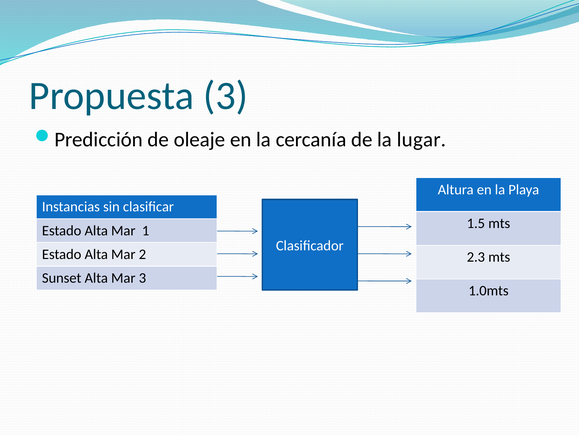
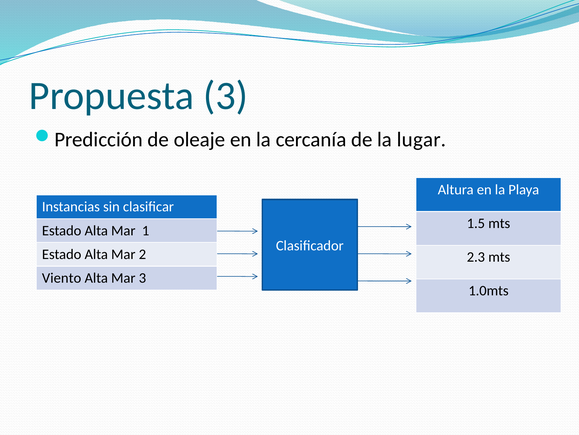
Sunset: Sunset -> Viento (62, 278)
